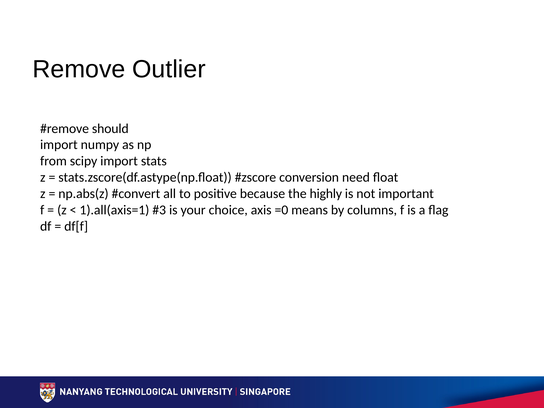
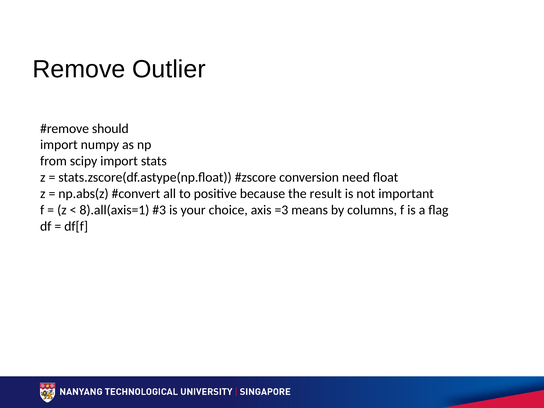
highly: highly -> result (326, 194)
1).all(axis=1: 1).all(axis=1 -> 8).all(axis=1 (114, 210)
=0: =0 -> =3 (281, 210)
